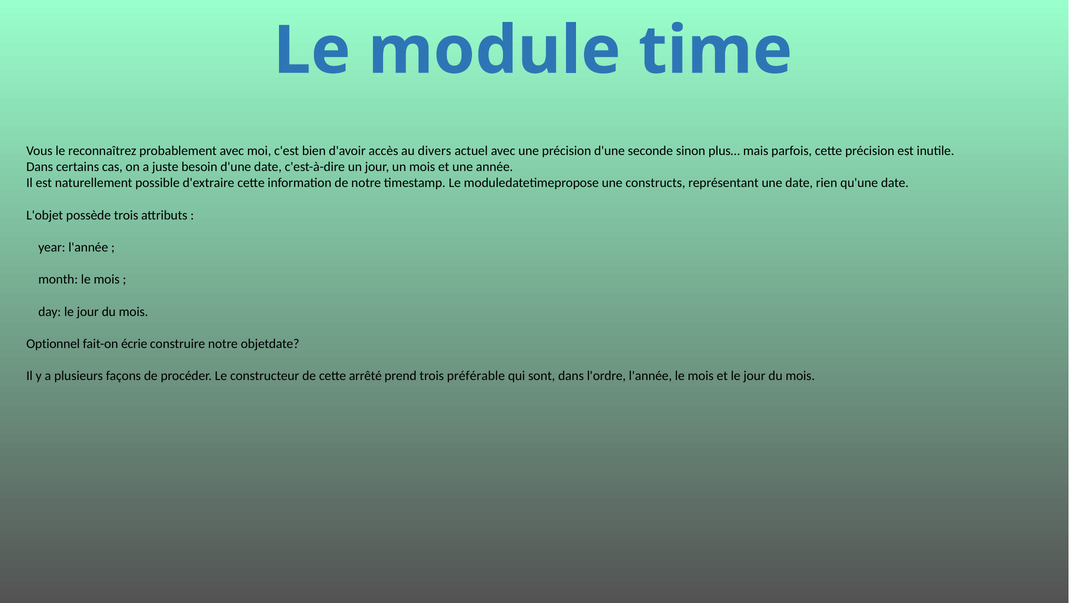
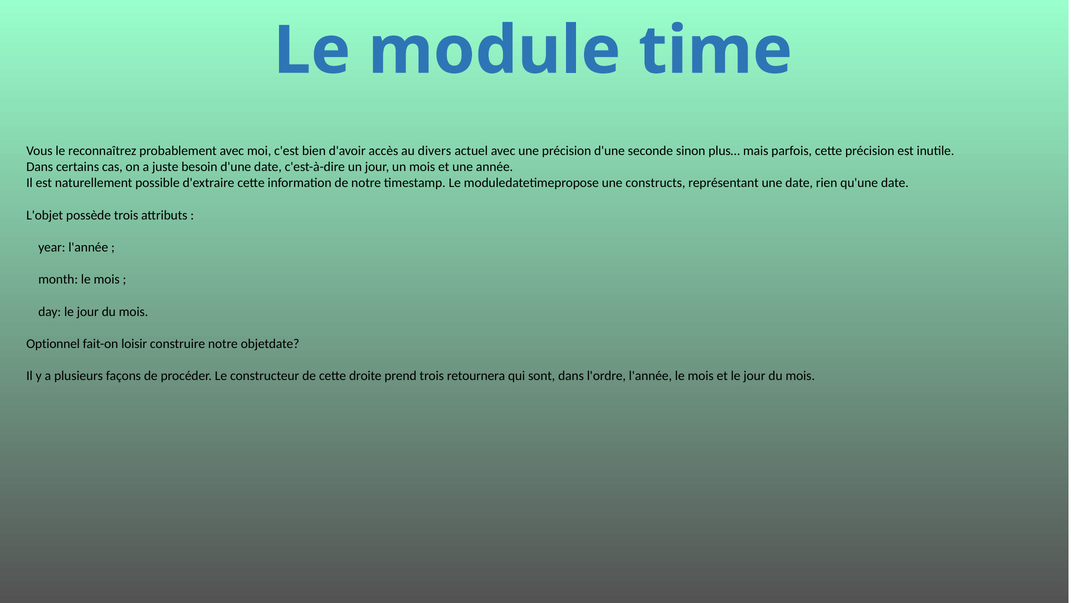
écrie: écrie -> loisir (134, 344)
arrêté: arrêté -> droite (365, 376)
préférable: préférable -> retournera (476, 376)
